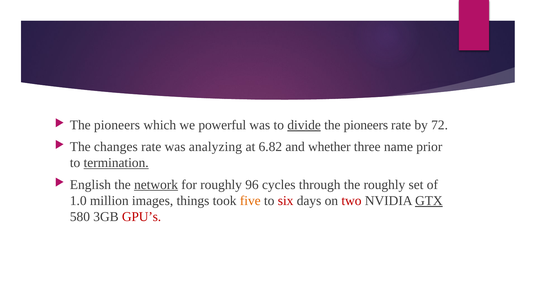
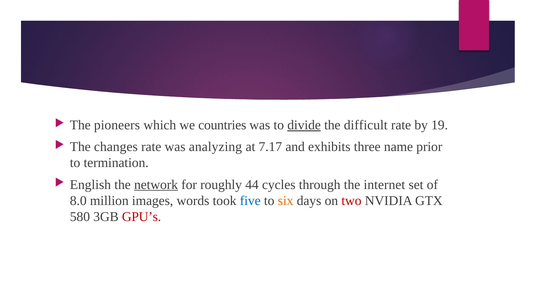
powerful: powerful -> countries (222, 125)
pioneers: pioneers -> difficult (366, 125)
72: 72 -> 19 (440, 125)
6.82: 6.82 -> 7.17 (270, 147)
whether: whether -> exhibits (329, 147)
termination underline: present -> none (116, 163)
96: 96 -> 44 (252, 184)
the roughly: roughly -> internet (384, 184)
1.0: 1.0 -> 8.0 (78, 200)
things: things -> words (193, 200)
five colour: orange -> blue (250, 200)
six colour: red -> orange (286, 200)
GTX underline: present -> none (429, 200)
